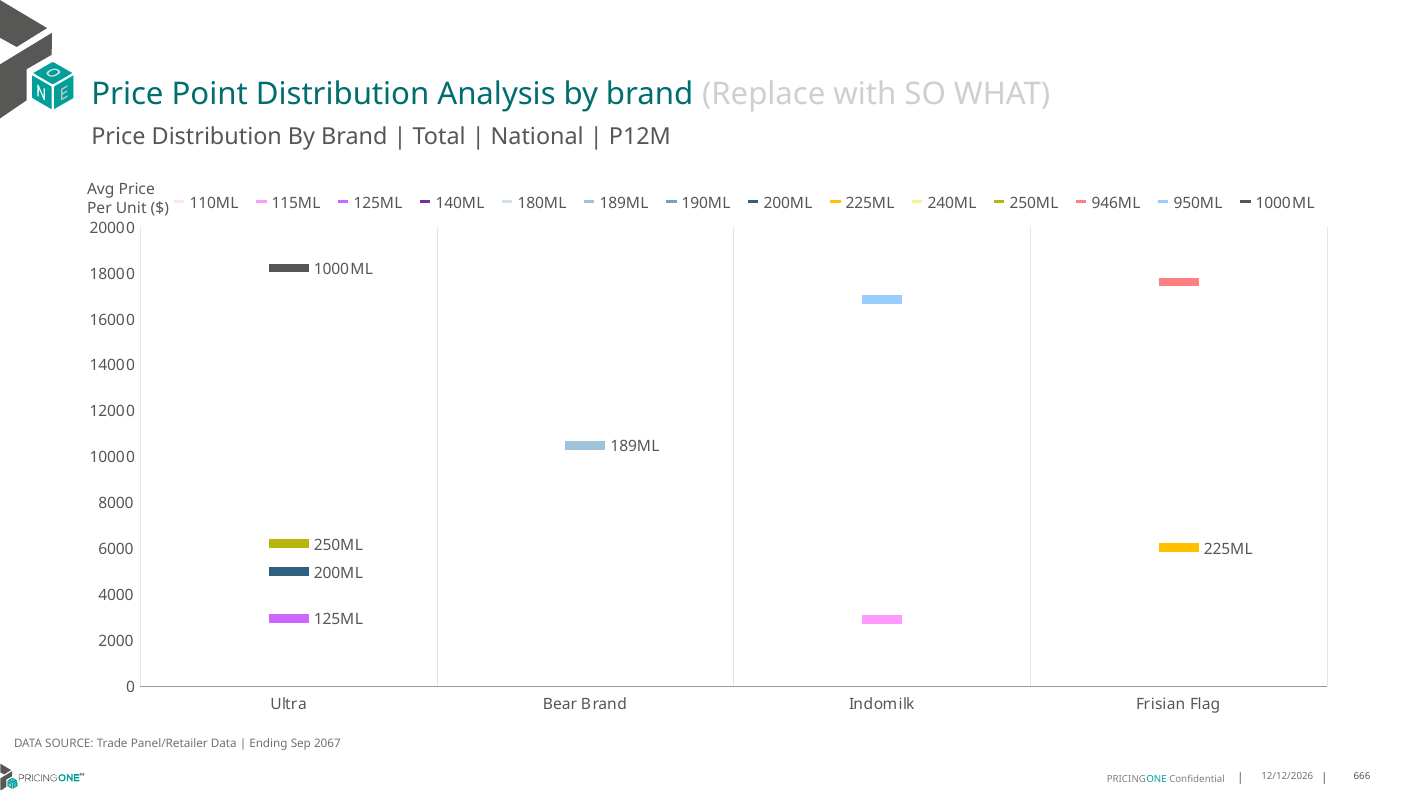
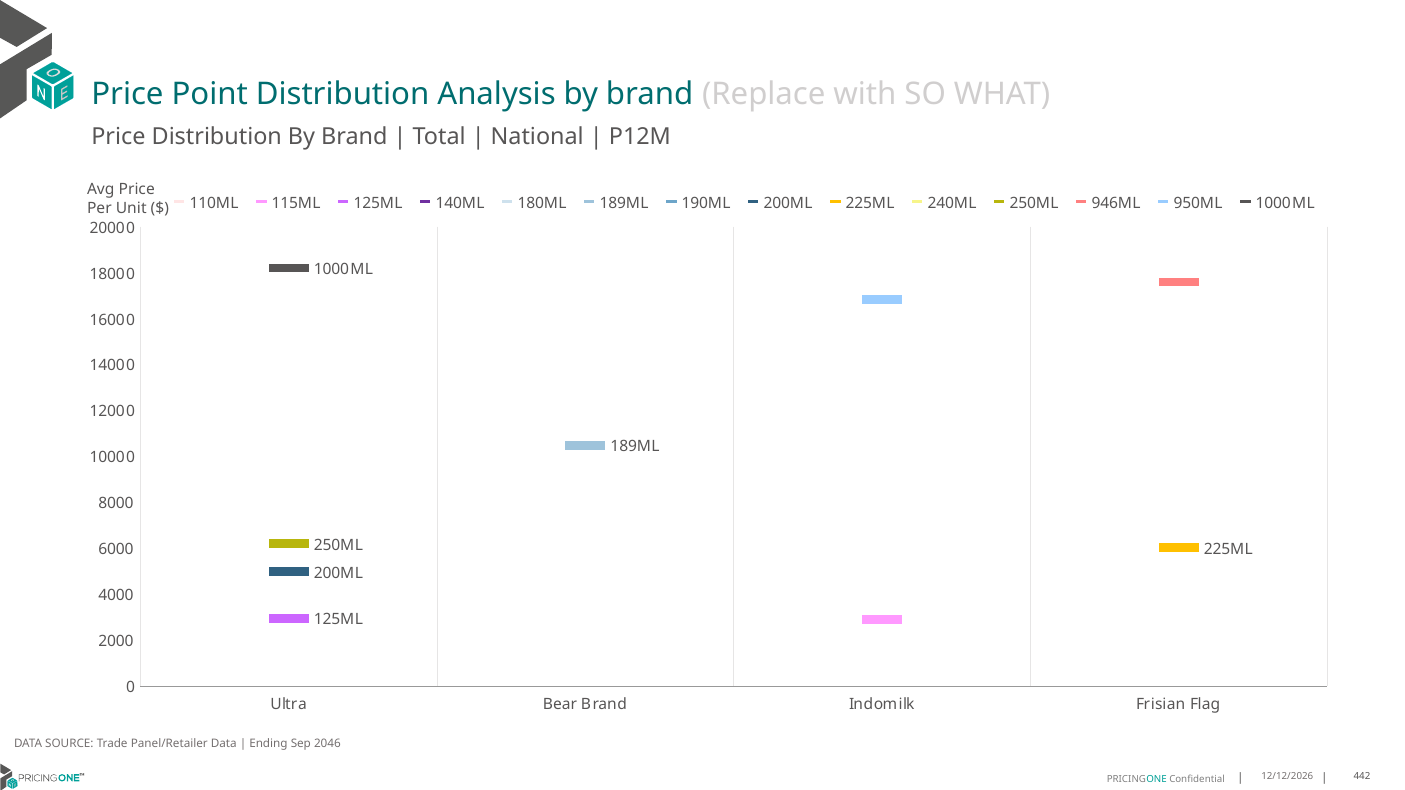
2067: 2067 -> 2046 (327, 744)
666: 666 -> 442 (1362, 777)
